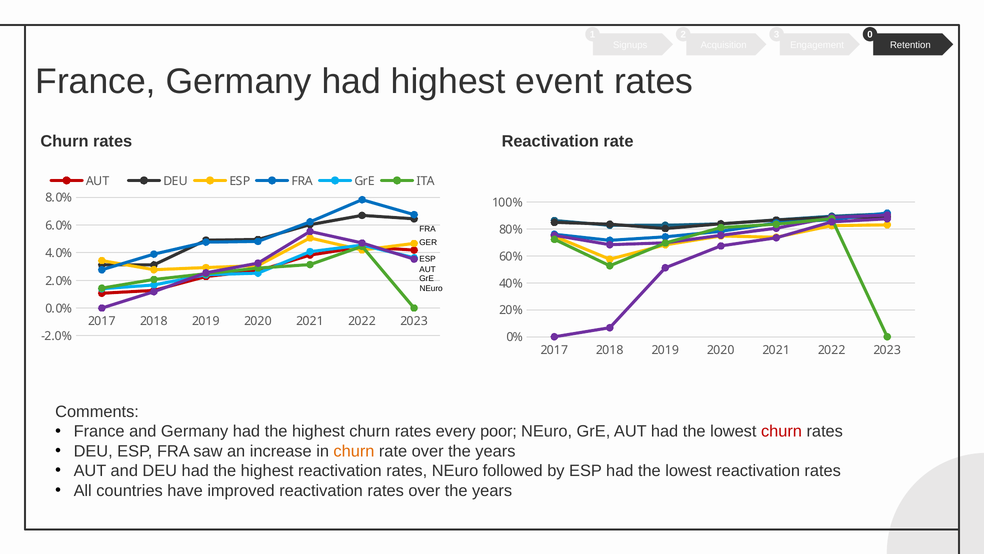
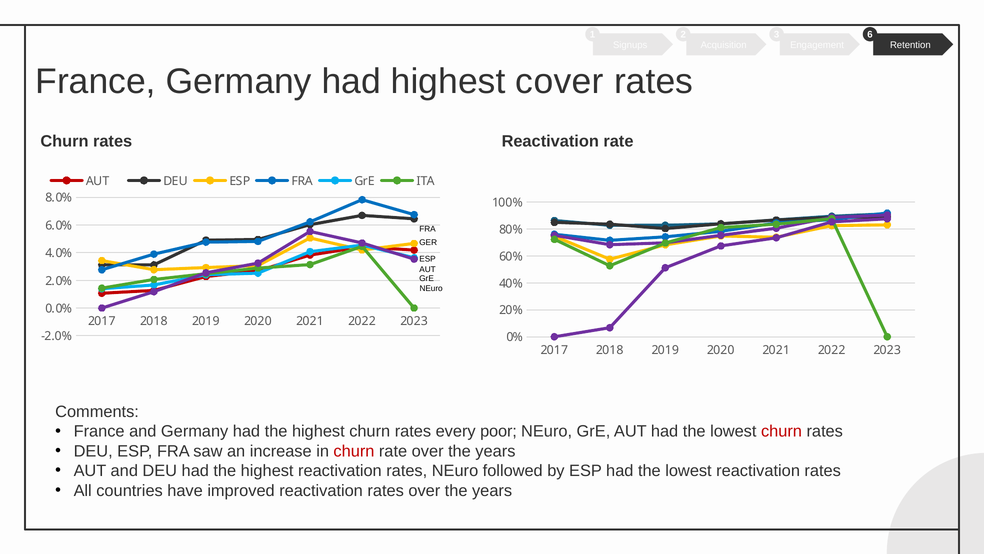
0: 0 -> 6 (870, 35)
event: event -> cover (560, 82)
churn colour: orange -> red (354, 451)
